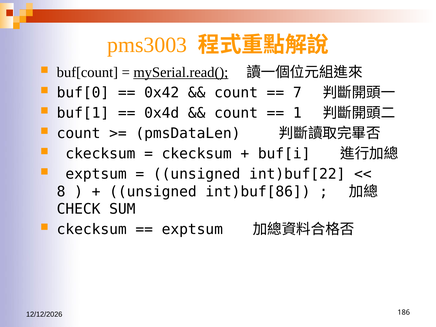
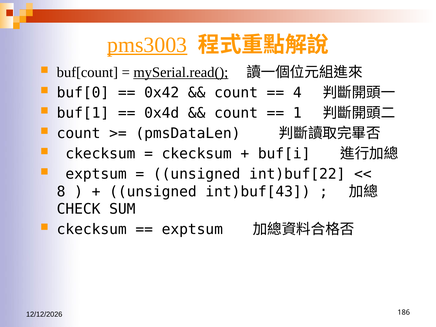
pms3003 underline: none -> present (147, 45)
7: 7 -> 4 (297, 93)
int)buf[86: int)buf[86 -> int)buf[43 (258, 192)
